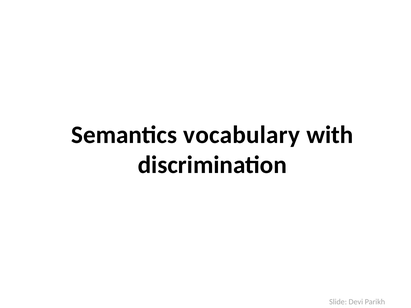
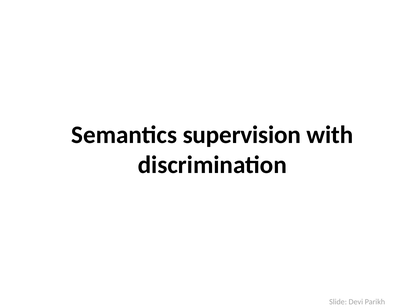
vocabulary: vocabulary -> supervision (242, 135)
